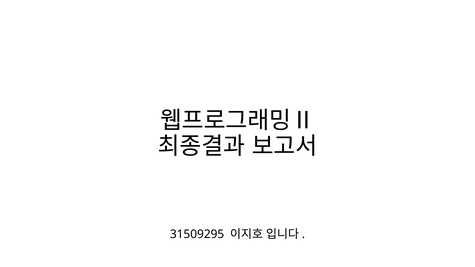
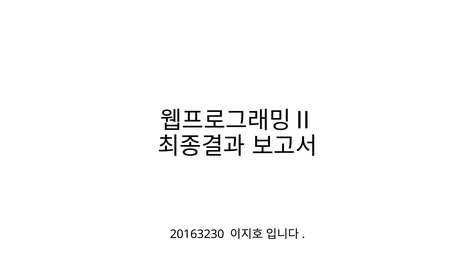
31509295: 31509295 -> 20163230 (197, 234)
